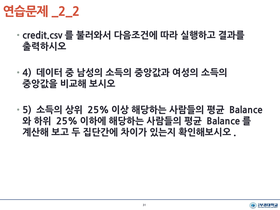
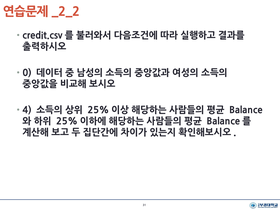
4: 4 -> 0 (27, 73)
5: 5 -> 4 (27, 110)
